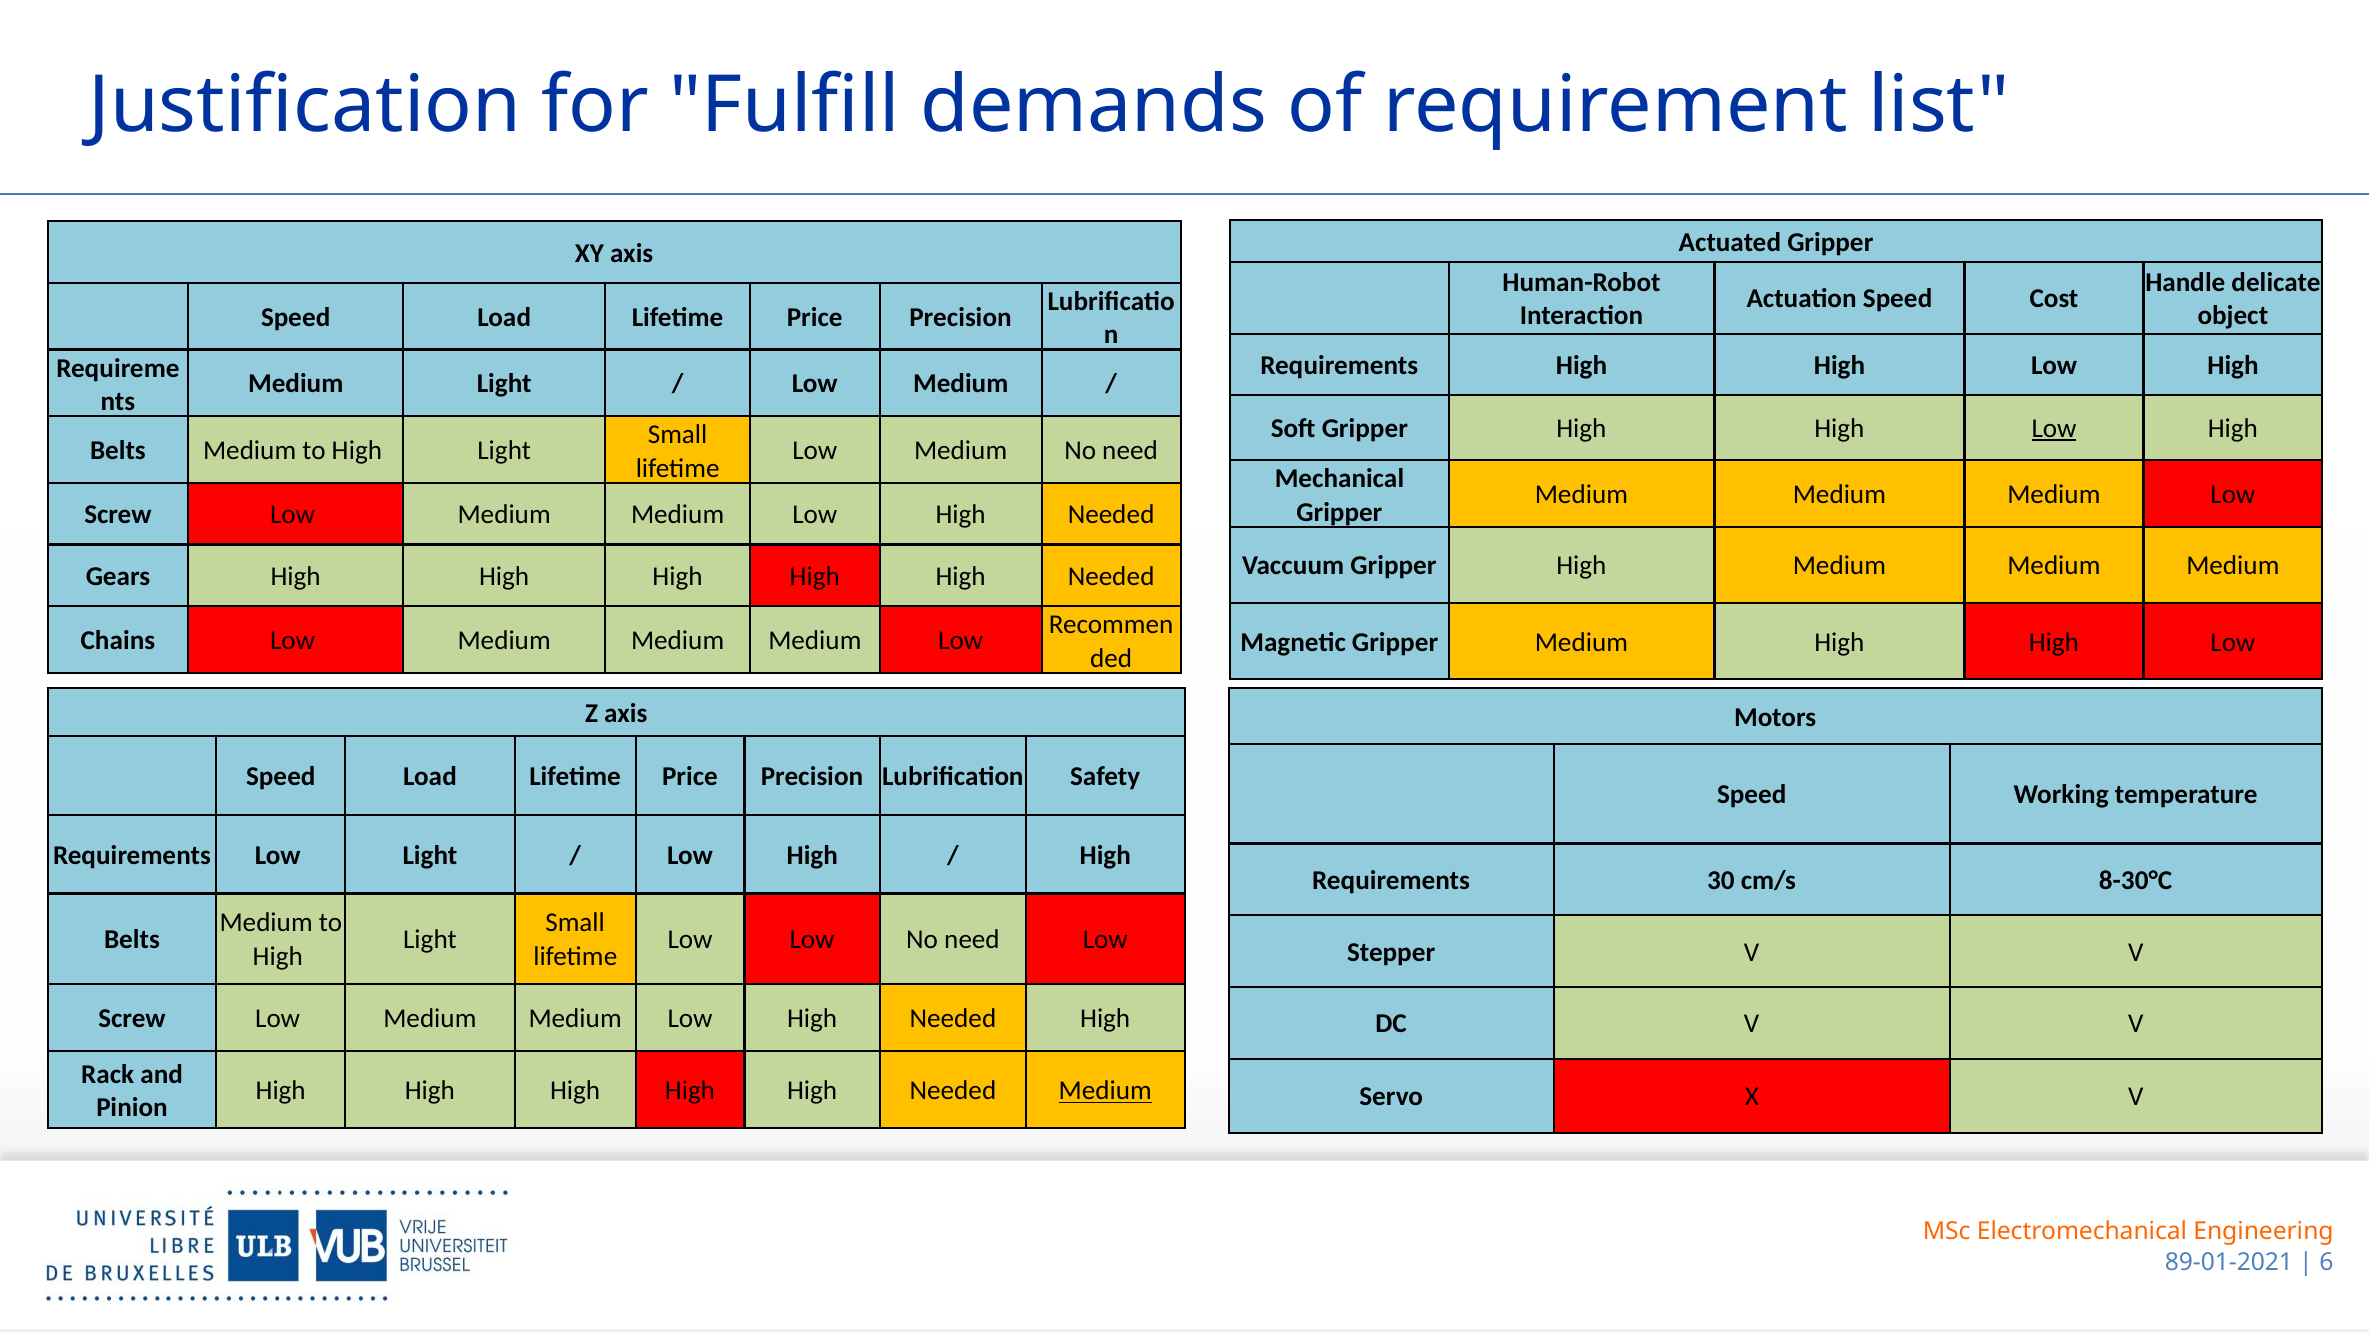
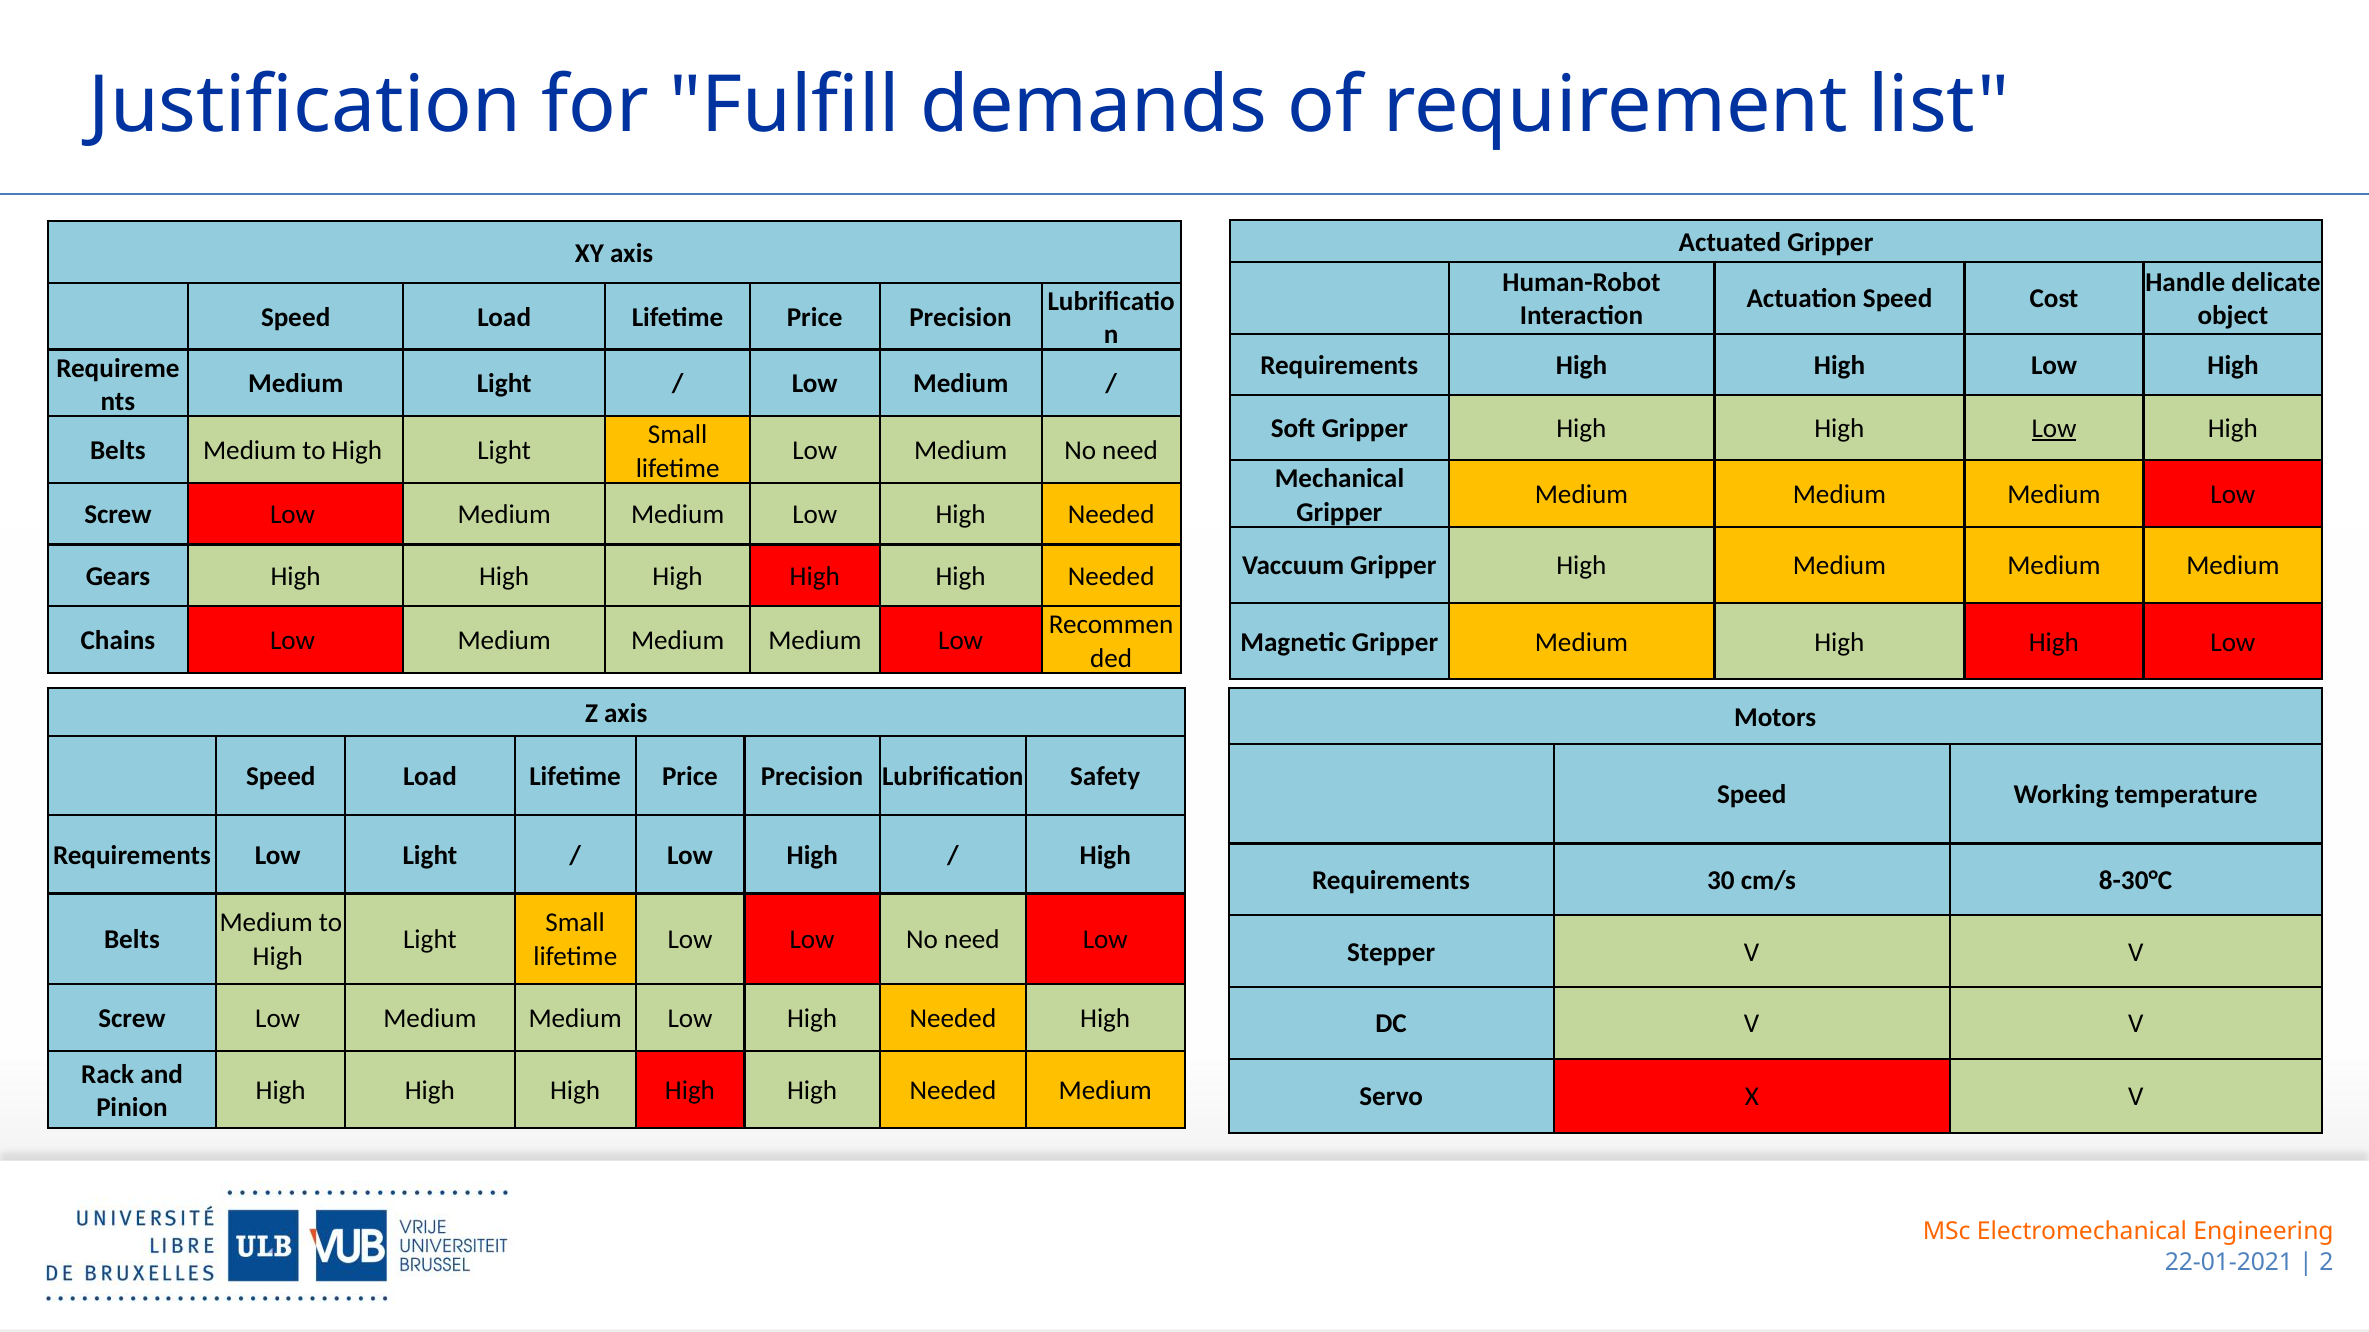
Medium underline: present -> none (1105, 1091)
89-01-2021: 89-01-2021 -> 22-01-2021 (2229, 1263)
6: 6 -> 2 (2327, 1263)
